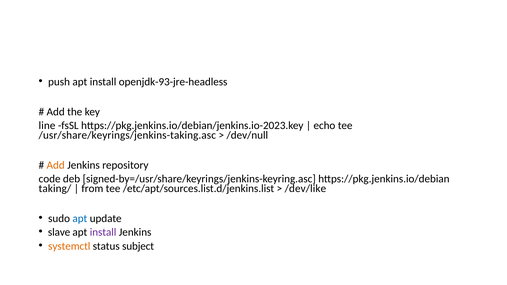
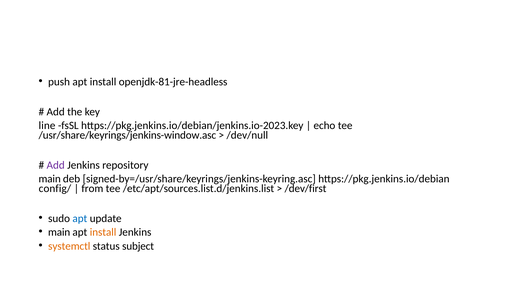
openjdk-93-jre-headless: openjdk-93-jre-headless -> openjdk-81-jre-headless (173, 82)
/usr/share/keyrings/jenkins-taking.asc: /usr/share/keyrings/jenkins-taking.asc -> /usr/share/keyrings/jenkins-window.asc (127, 135)
Add colour: orange -> purple (56, 165)
code: code -> main (50, 179)
taking/: taking/ -> config/ (55, 189)
/dev/like: /dev/like -> /dev/first (306, 189)
slave: slave -> main (59, 232)
install colour: purple -> orange (103, 232)
